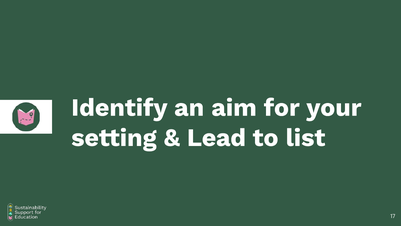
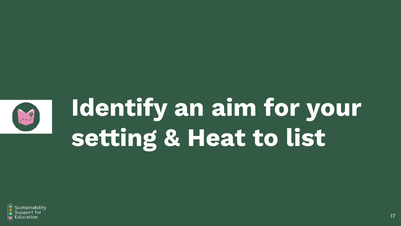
Lead: Lead -> Heat (216, 137)
